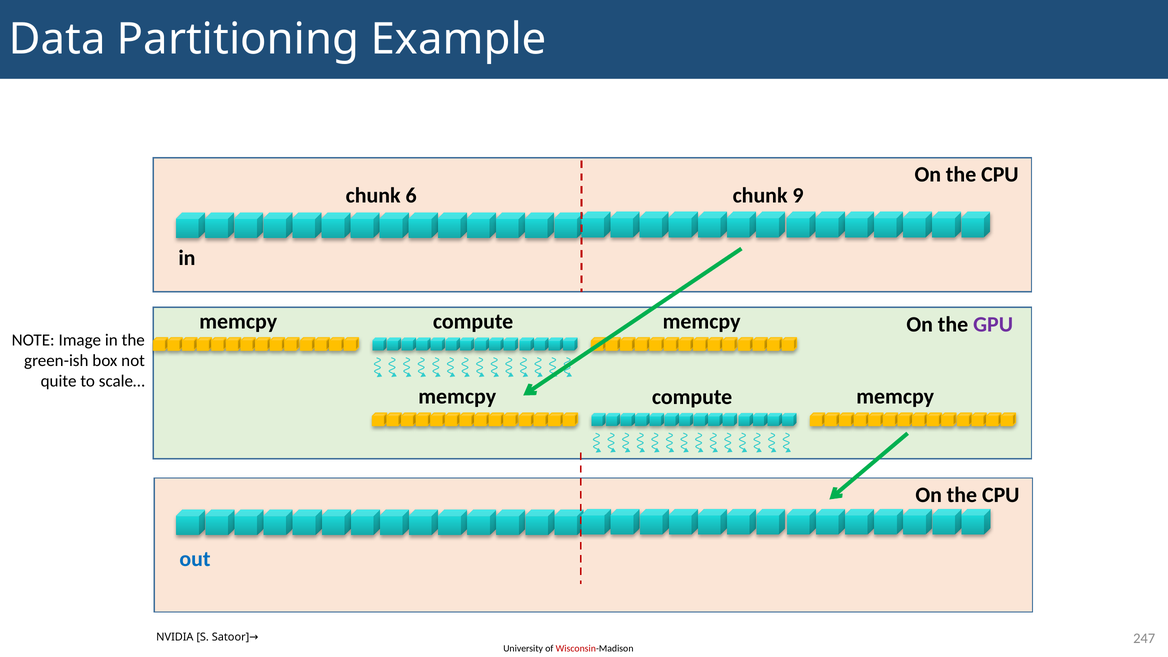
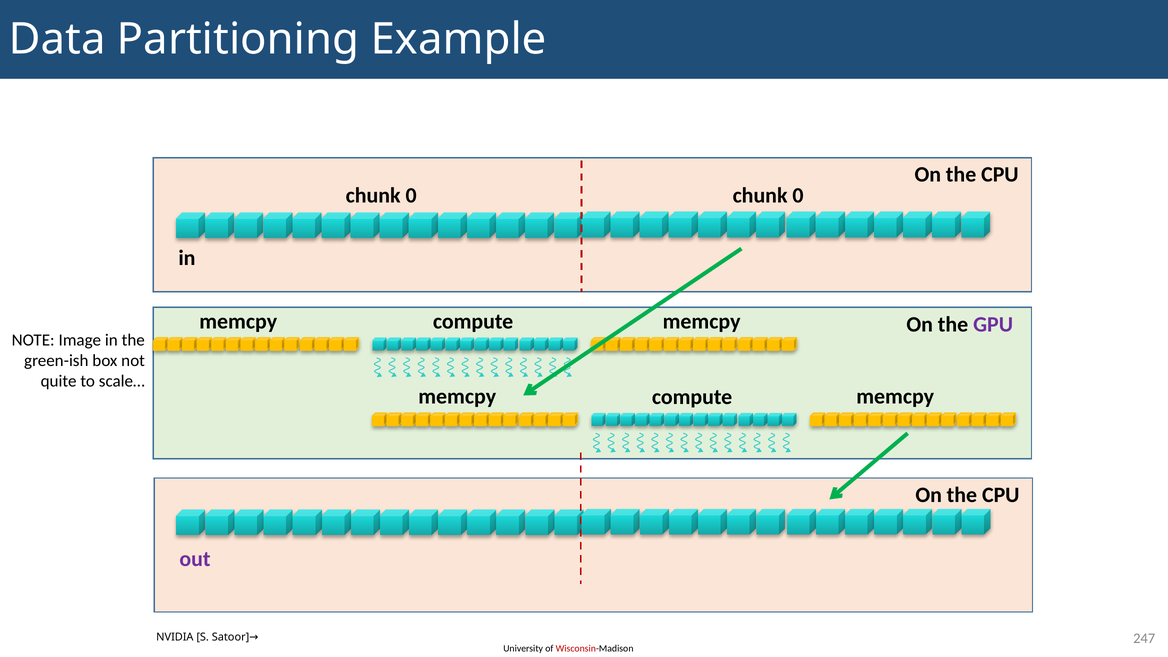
6: 6 -> 0 (411, 195)
9: 9 -> 0 (798, 195)
out colour: blue -> purple (195, 559)
